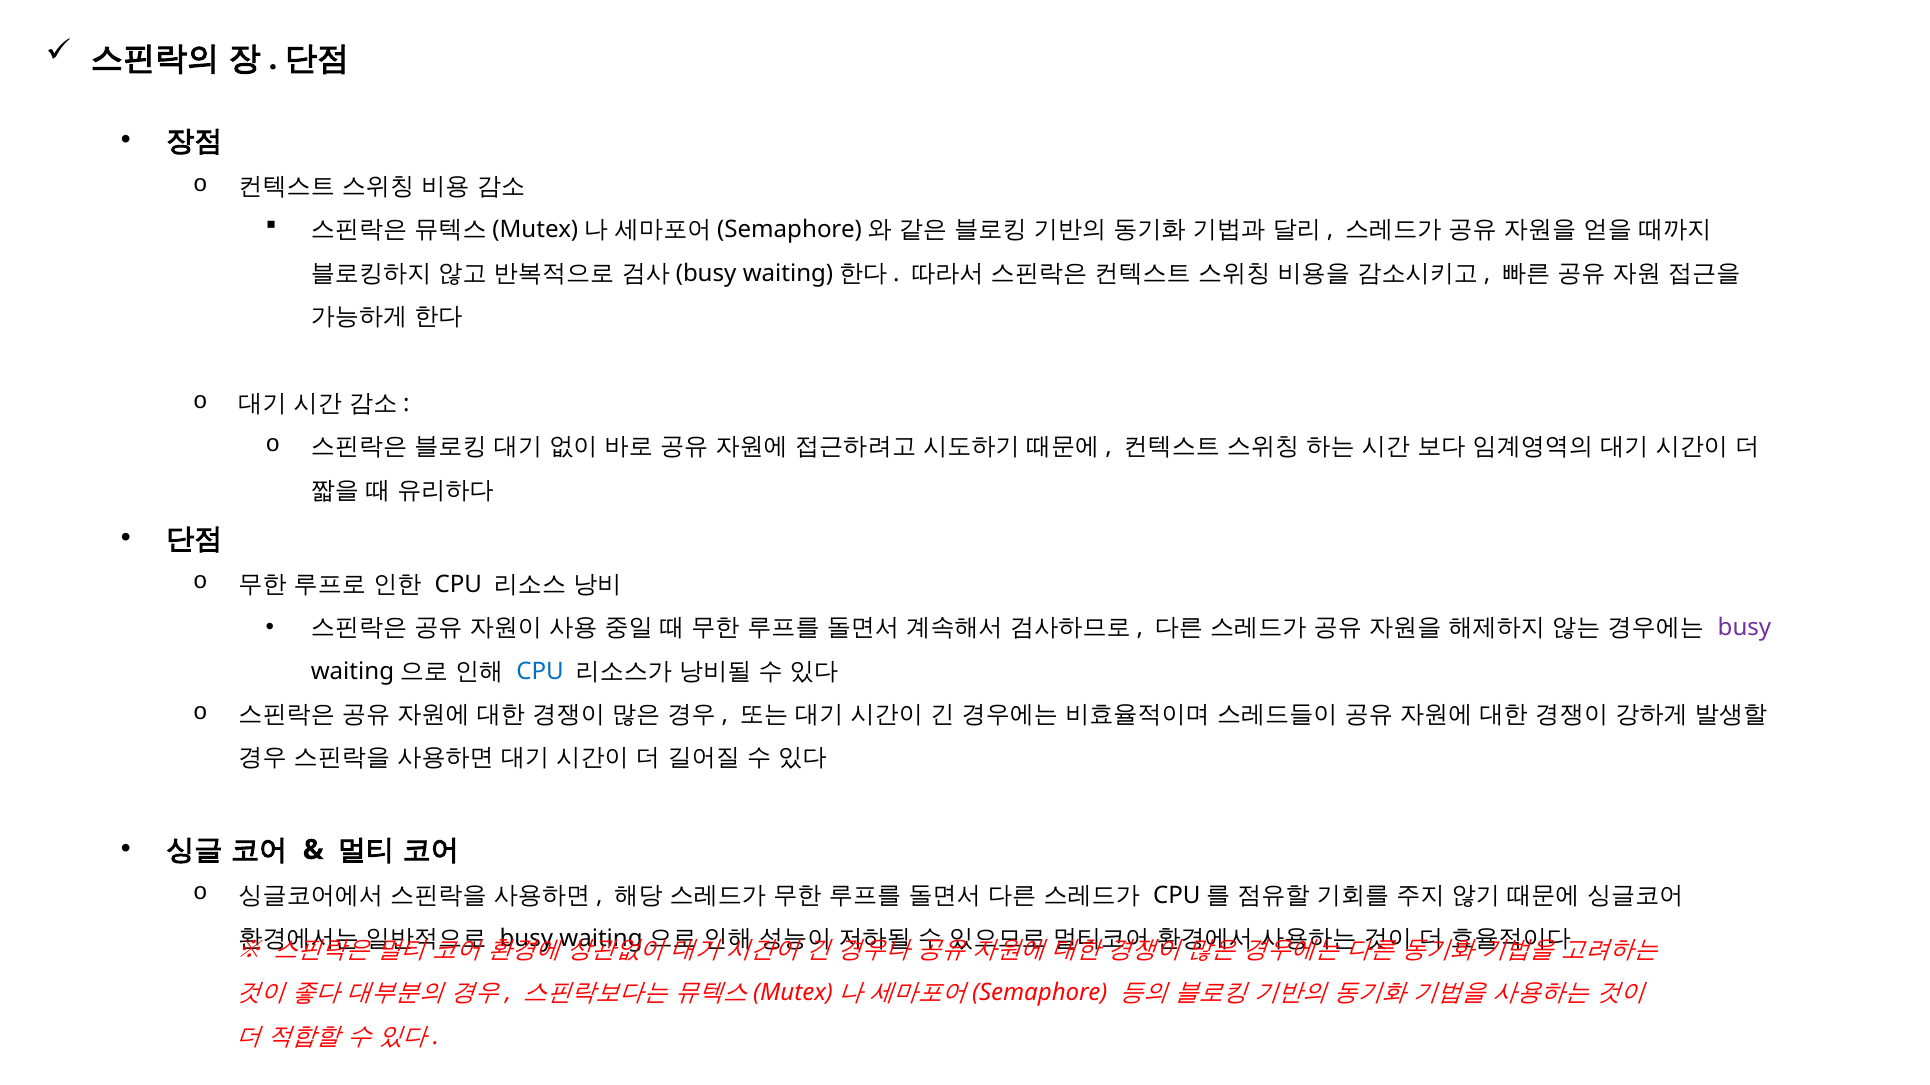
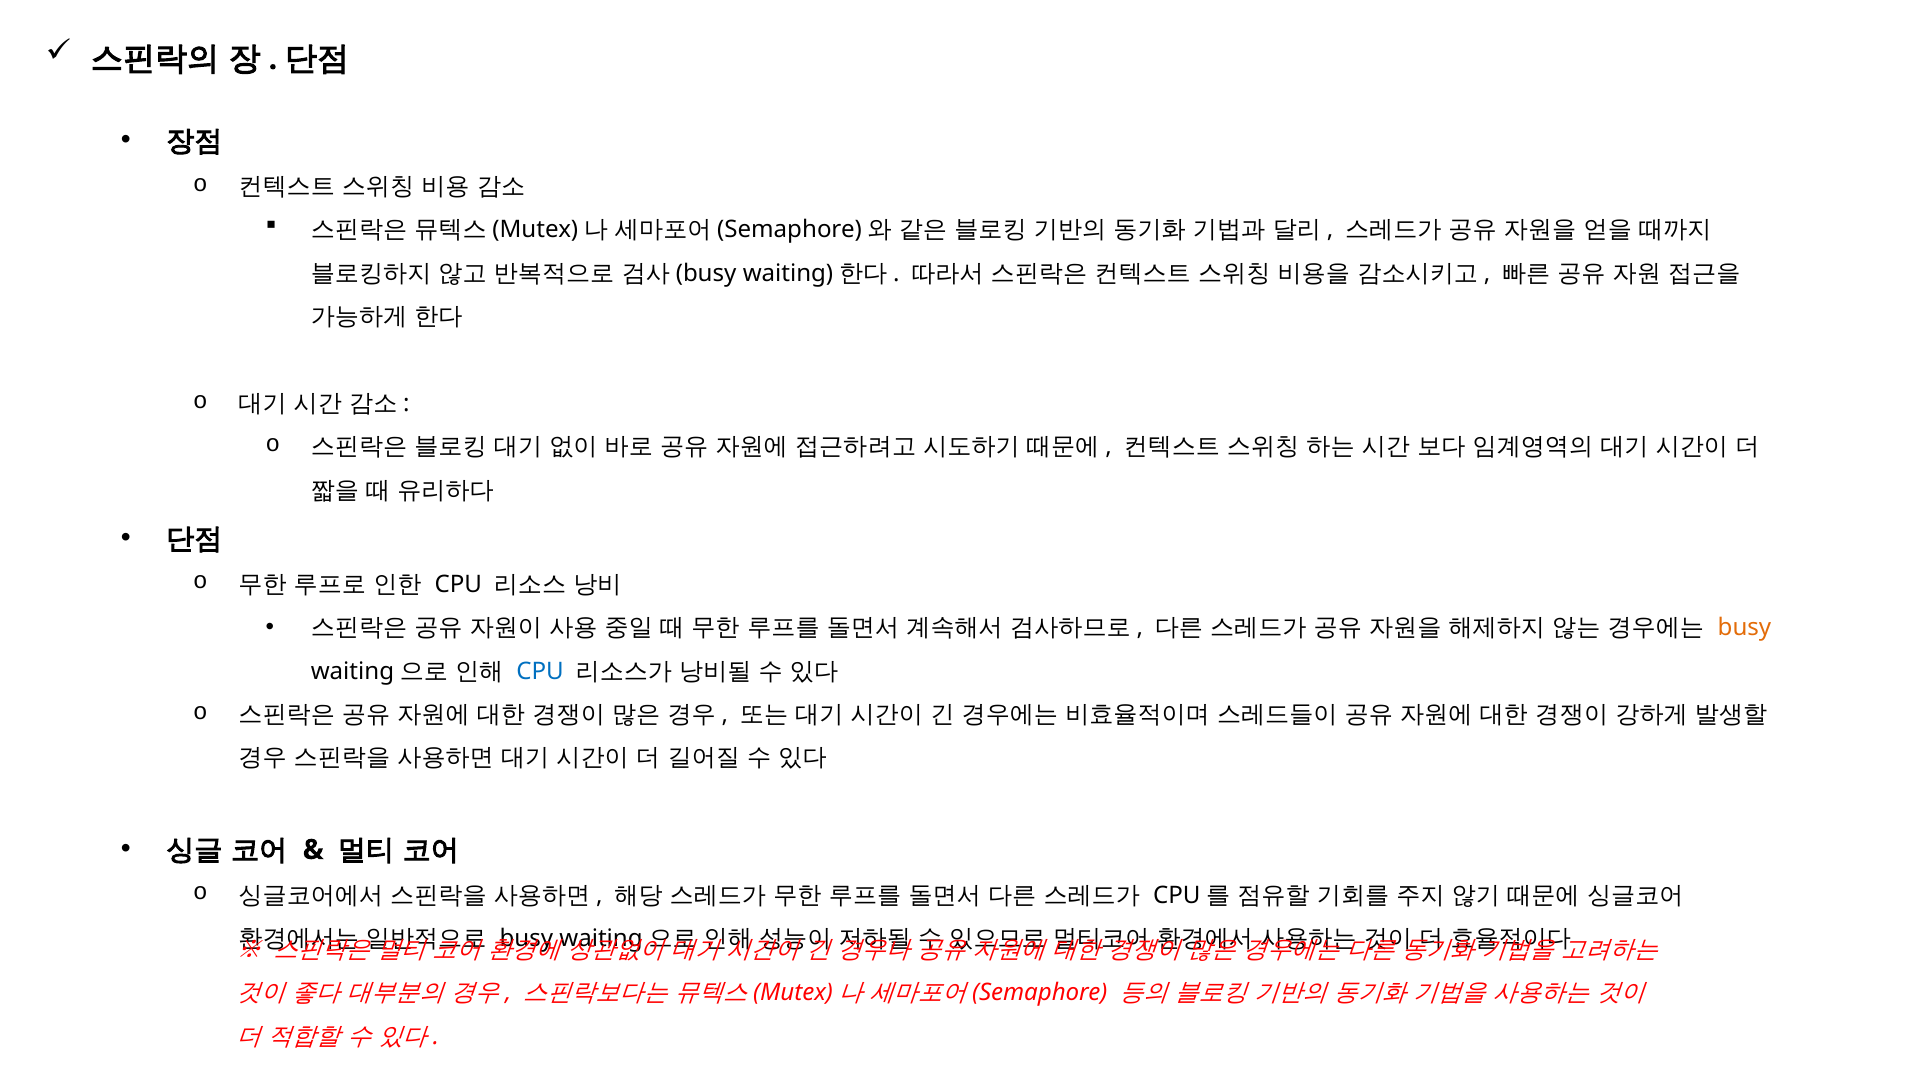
busy colour: purple -> orange (1744, 628)
